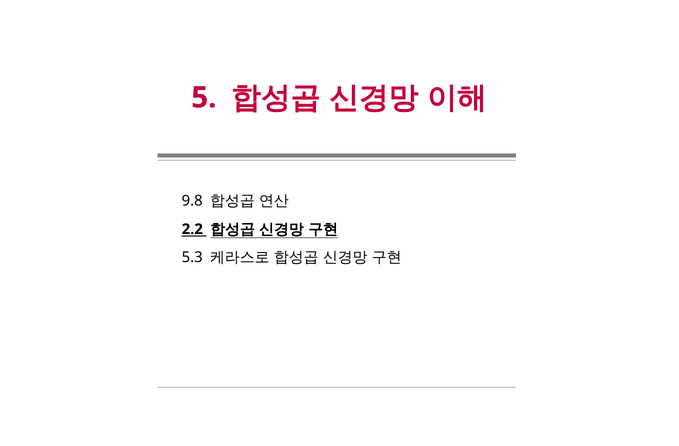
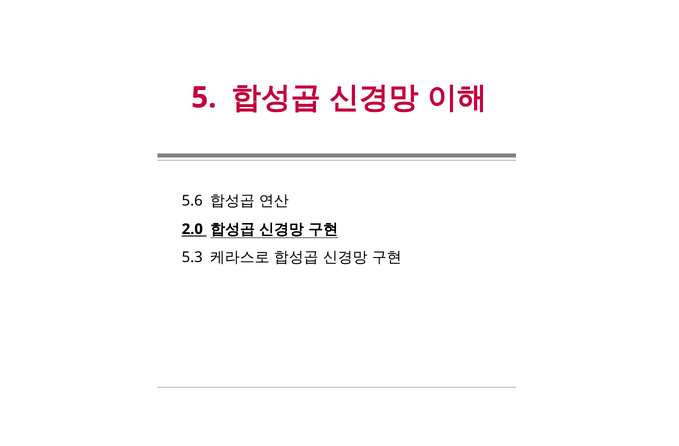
9.8: 9.8 -> 5.6 (192, 201)
2.2: 2.2 -> 2.0 (192, 229)
